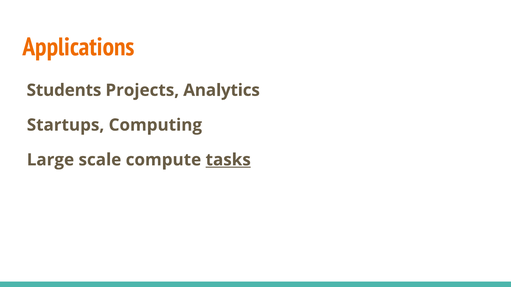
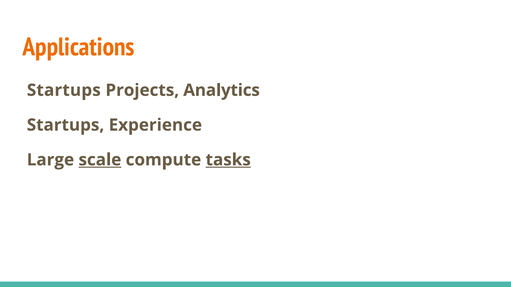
Students: Students -> Startups (64, 90)
Computing: Computing -> Experience (155, 125)
scale underline: none -> present (100, 160)
